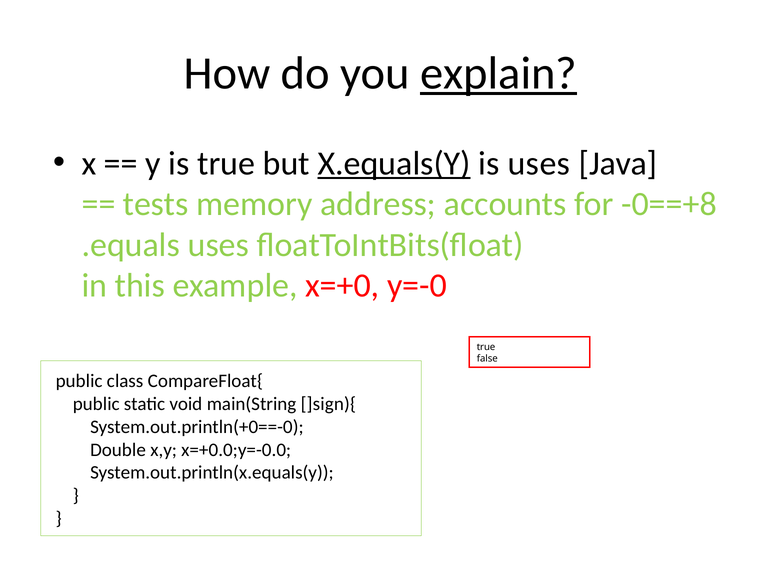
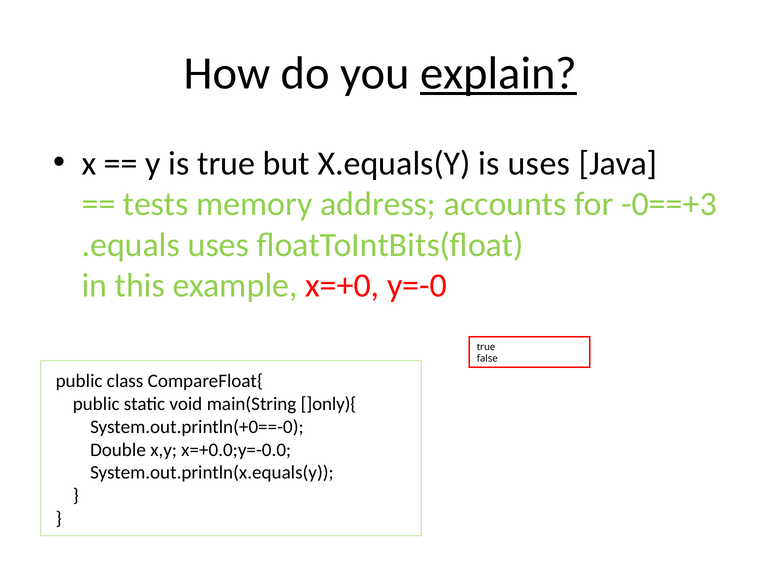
X.equals(Y underline: present -> none (394, 164)
-0==+8: -0==+8 -> -0==+3 (669, 204)
]sign){: ]sign){ -> ]only){ (329, 404)
